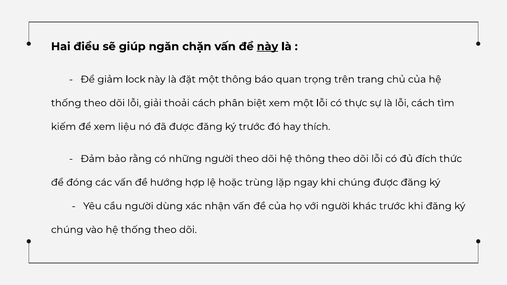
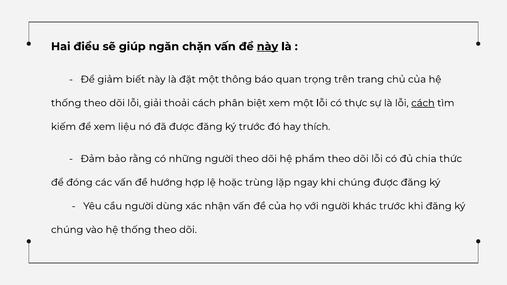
lock: lock -> biết (135, 79)
cách underline: none -> present (423, 103)
hệ thông: thông -> phẩm (310, 159)
đích: đích -> chia (426, 159)
